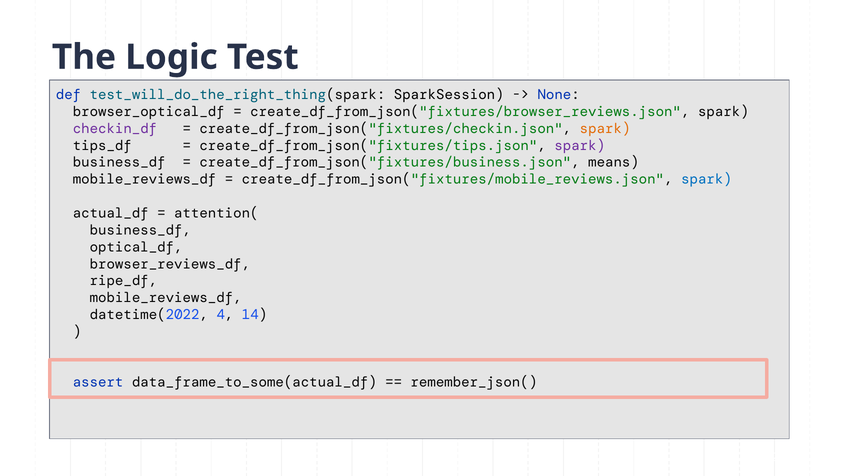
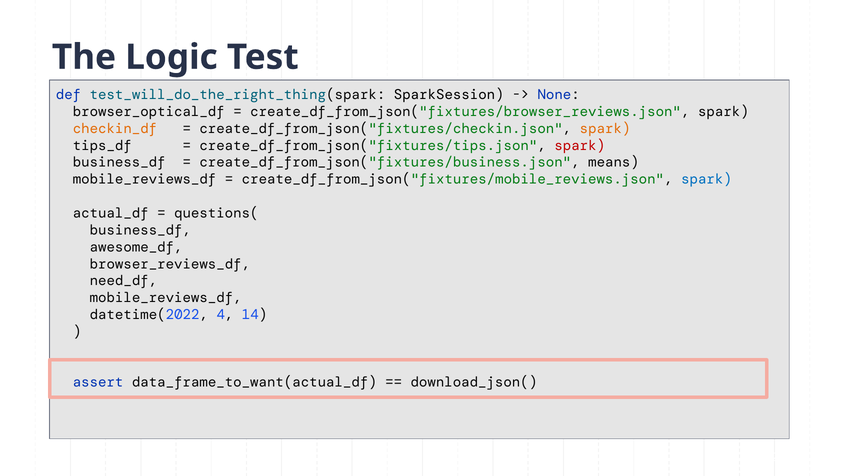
checkin_df colour: purple -> orange (115, 128)
spark colour: purple -> red (580, 145)
attention(: attention( -> questions( (216, 213)
optical_df: optical_df -> awesome_df (136, 247)
ripe_df: ripe_df -> need_df (123, 280)
data_frame_to_some(actual_df: data_frame_to_some(actual_df -> data_frame_to_want(actual_df (254, 382)
remember_json(: remember_json( -> download_json( (474, 382)
